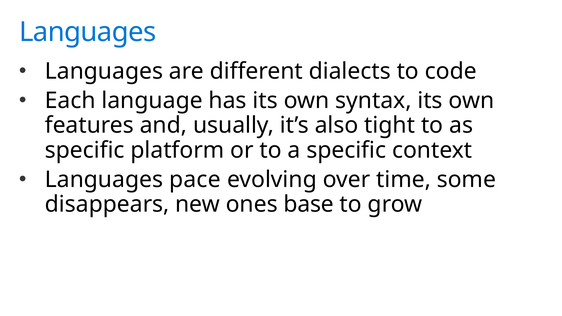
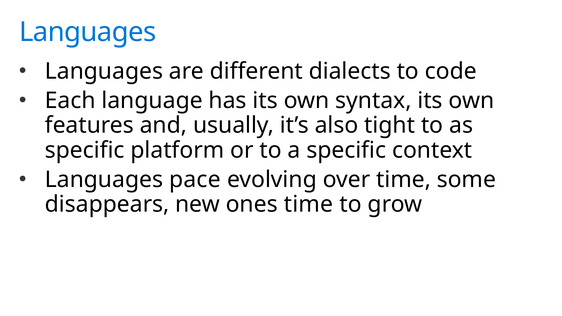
ones base: base -> time (309, 204)
